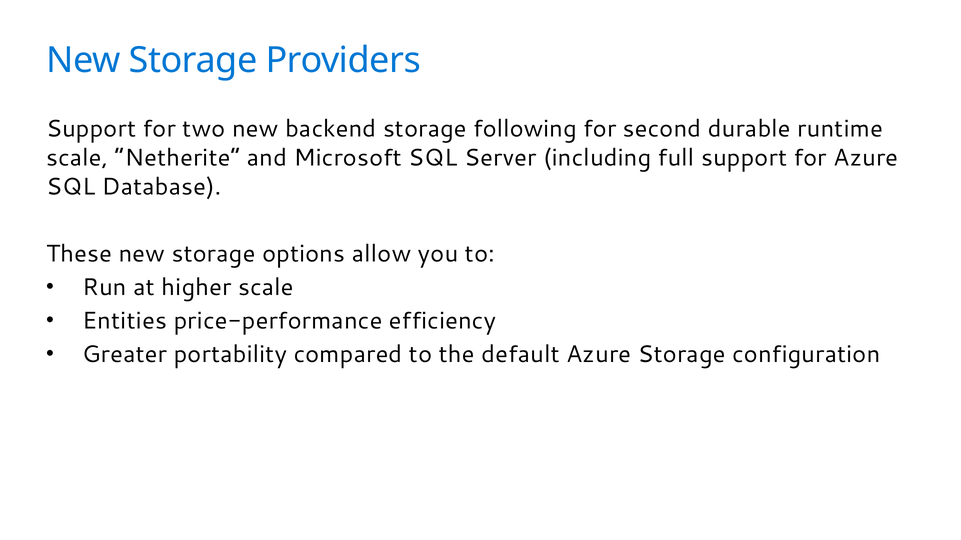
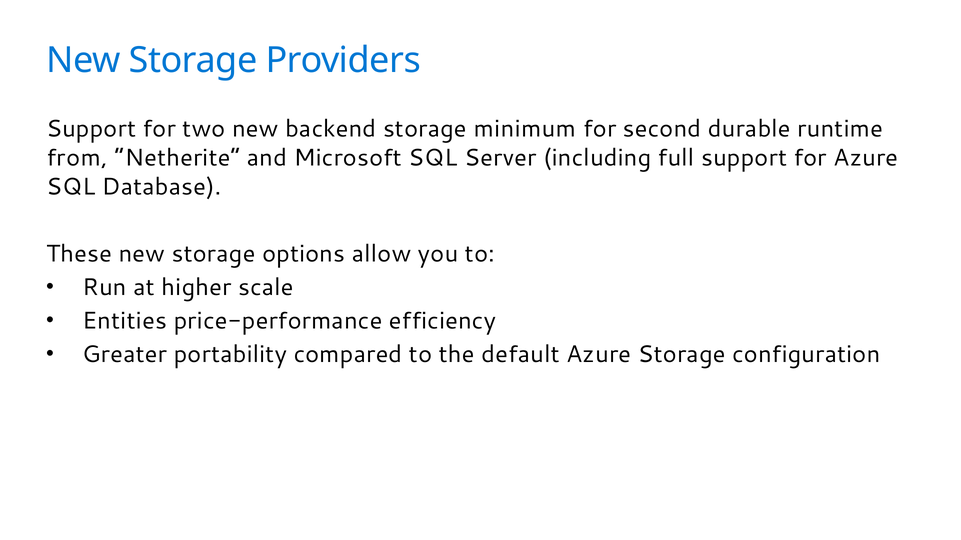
following: following -> minimum (525, 129)
scale: scale -> from (77, 158)
